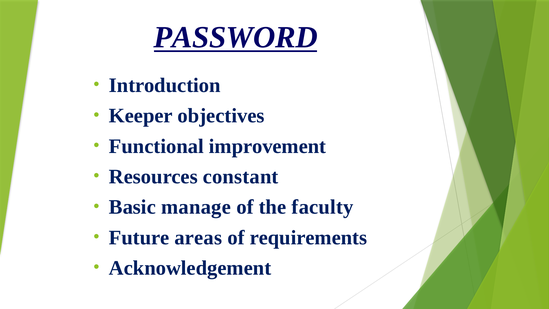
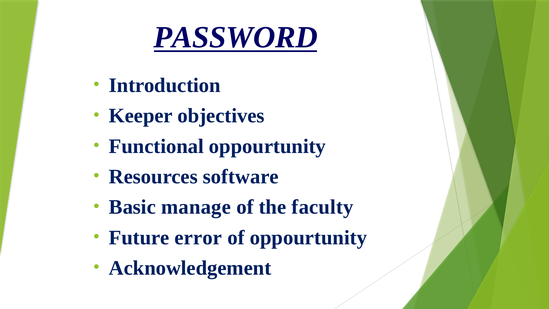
Functional improvement: improvement -> oppourtunity (267, 146)
constant: constant -> software (241, 177)
areas: areas -> error (198, 237)
of requirements: requirements -> oppourtunity (308, 237)
